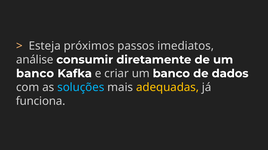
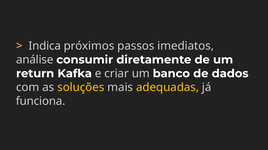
Esteja: Esteja -> Indica (45, 46)
banco: banco -> return (35, 74)
soluções colour: light blue -> yellow (81, 88)
